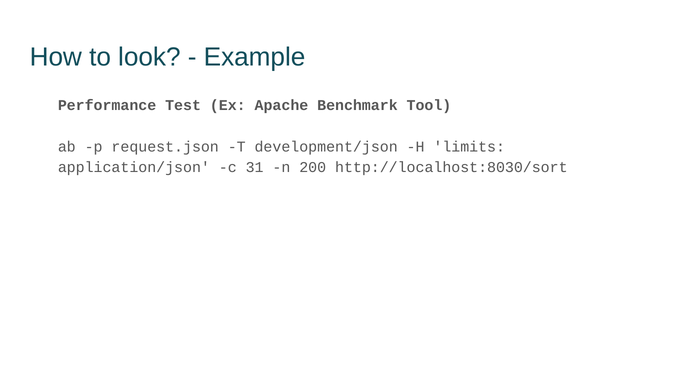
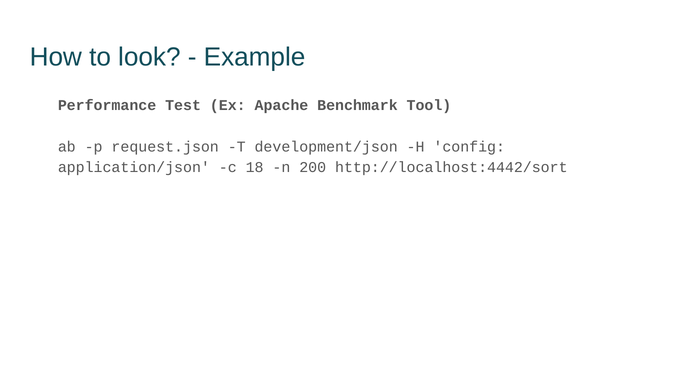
limits: limits -> config (469, 147)
31: 31 -> 18 (255, 167)
http://localhost:8030/sort: http://localhost:8030/sort -> http://localhost:4442/sort (451, 167)
